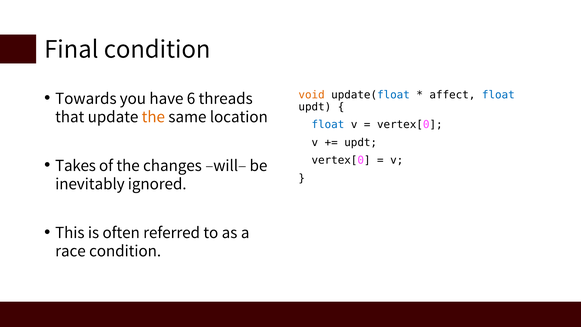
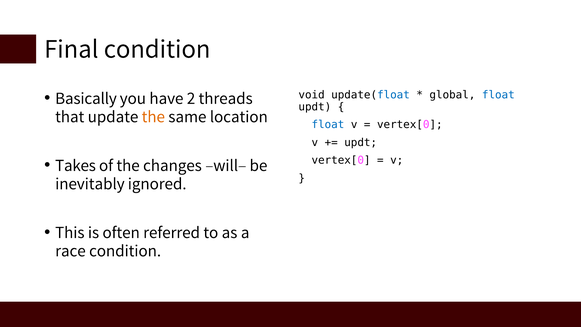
Towards: Towards -> Basically (86, 98)
6: 6 -> 2 (191, 98)
void colour: orange -> black (312, 95)
affect: affect -> global (452, 95)
